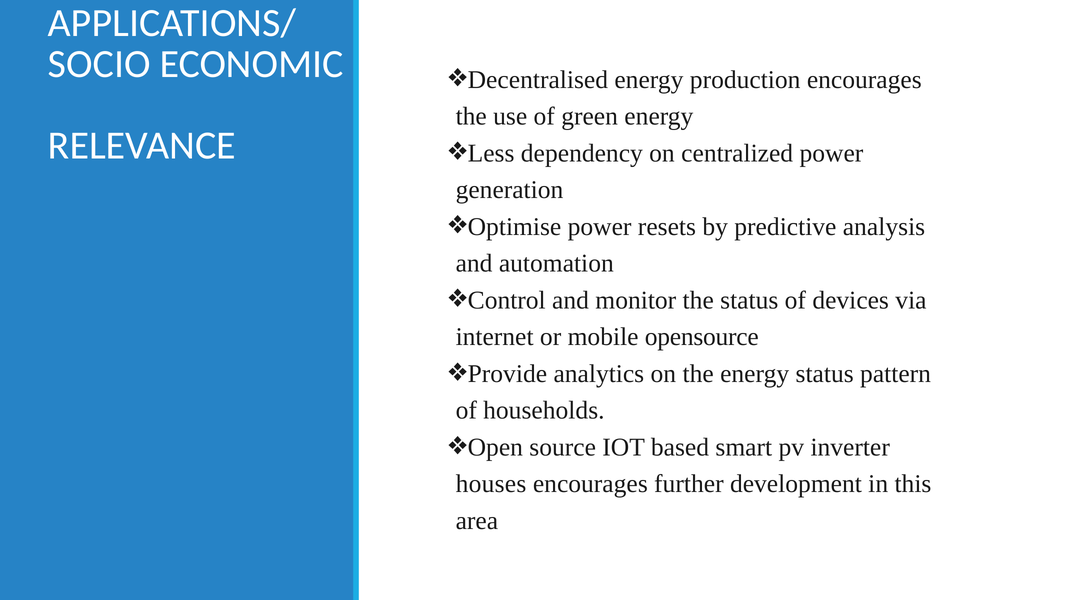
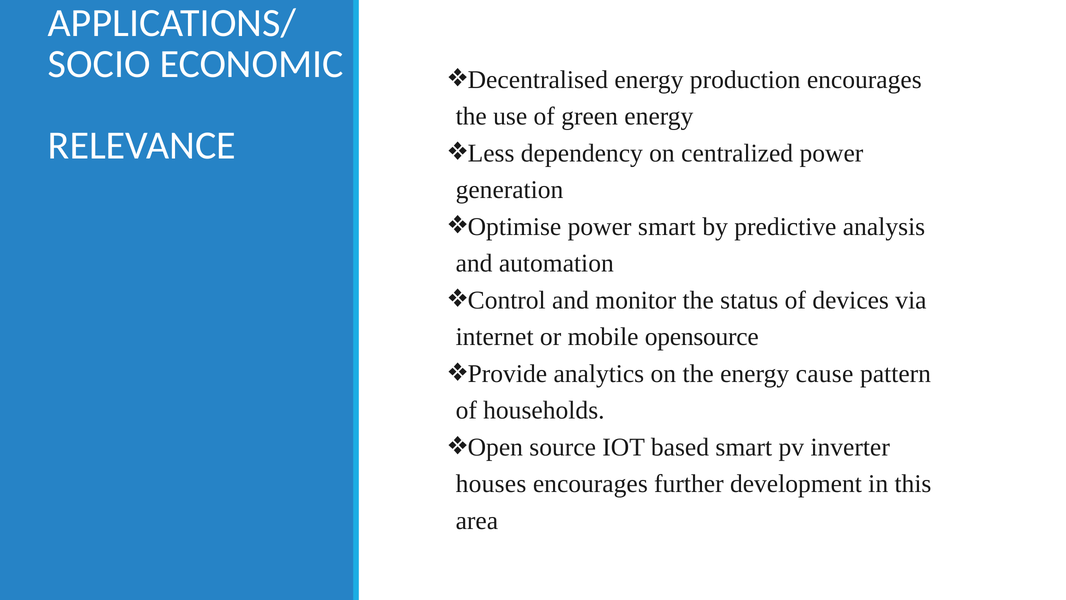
power resets: resets -> smart (667, 226)
energy status: status -> cause (825, 373)
